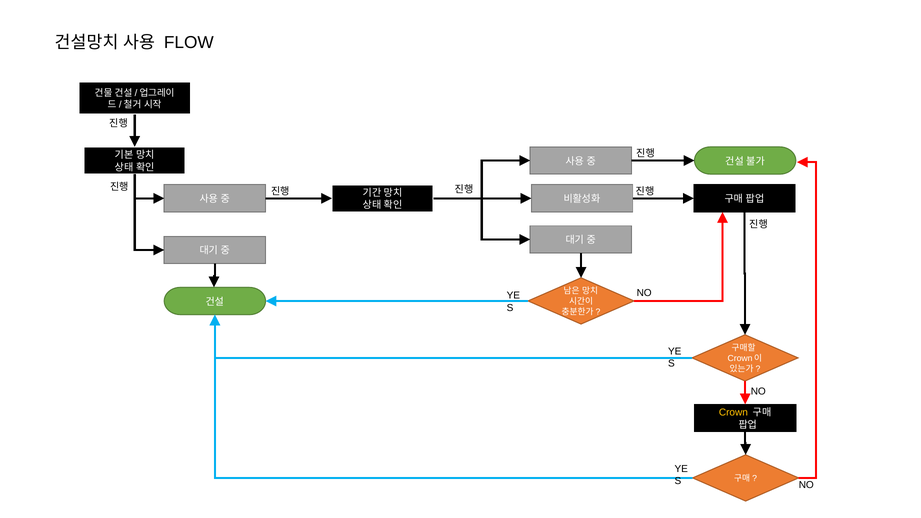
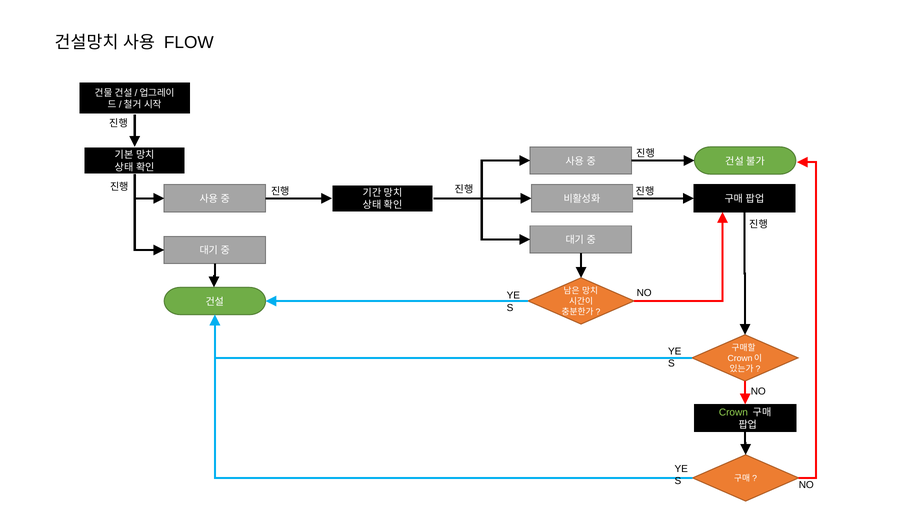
Crown colour: yellow -> light green (733, 413)
